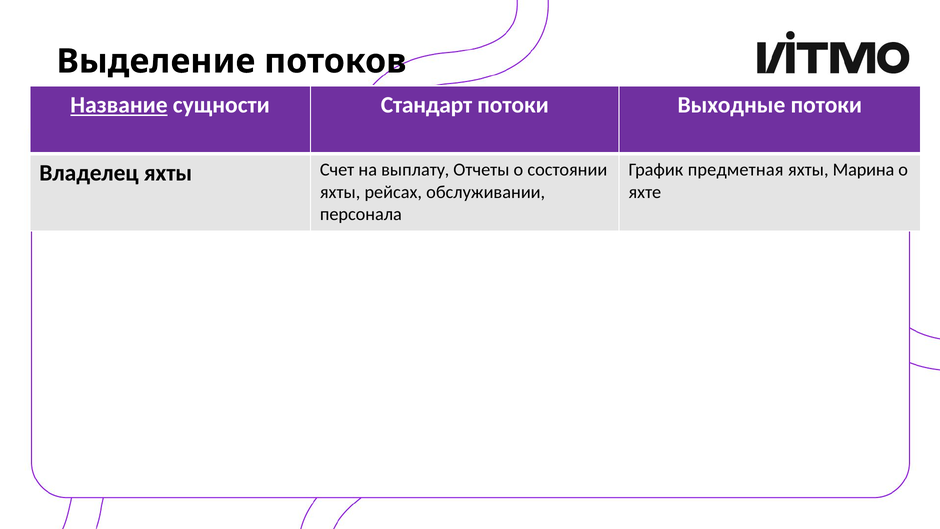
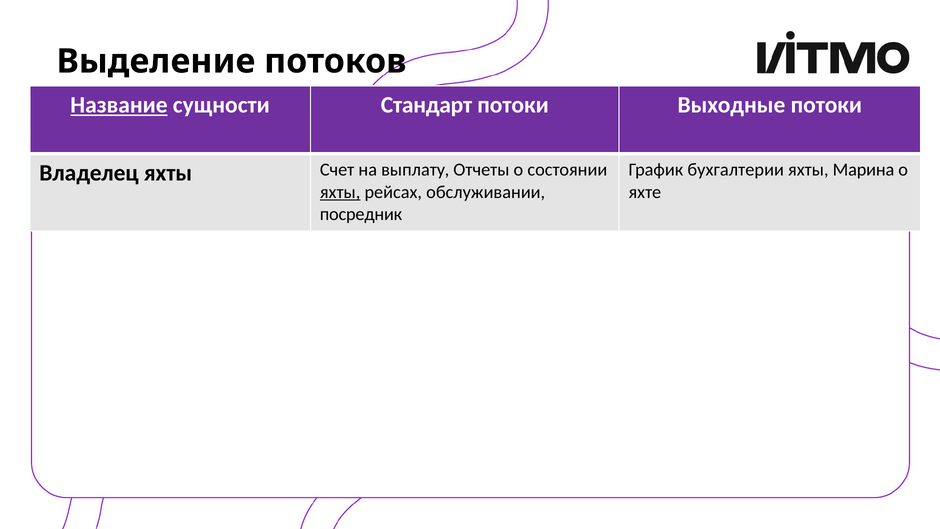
предметная: предметная -> бухгалтерии (736, 170)
яхты underline: none -> present (340, 192)
персонала: персонала -> посредник (361, 214)
